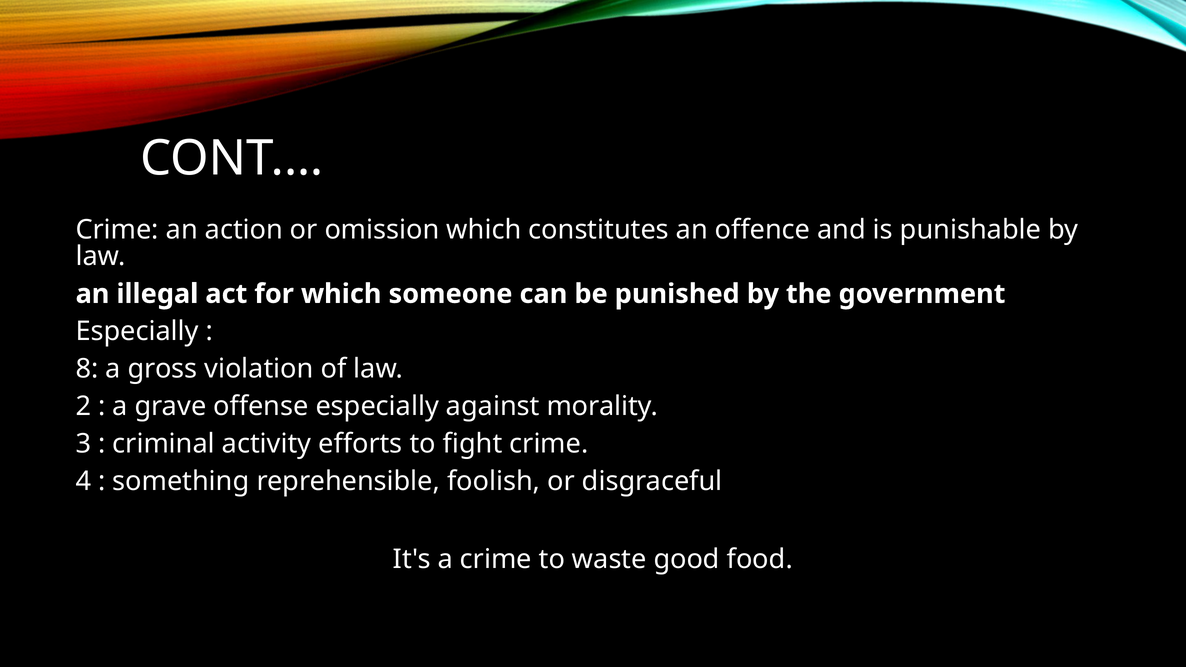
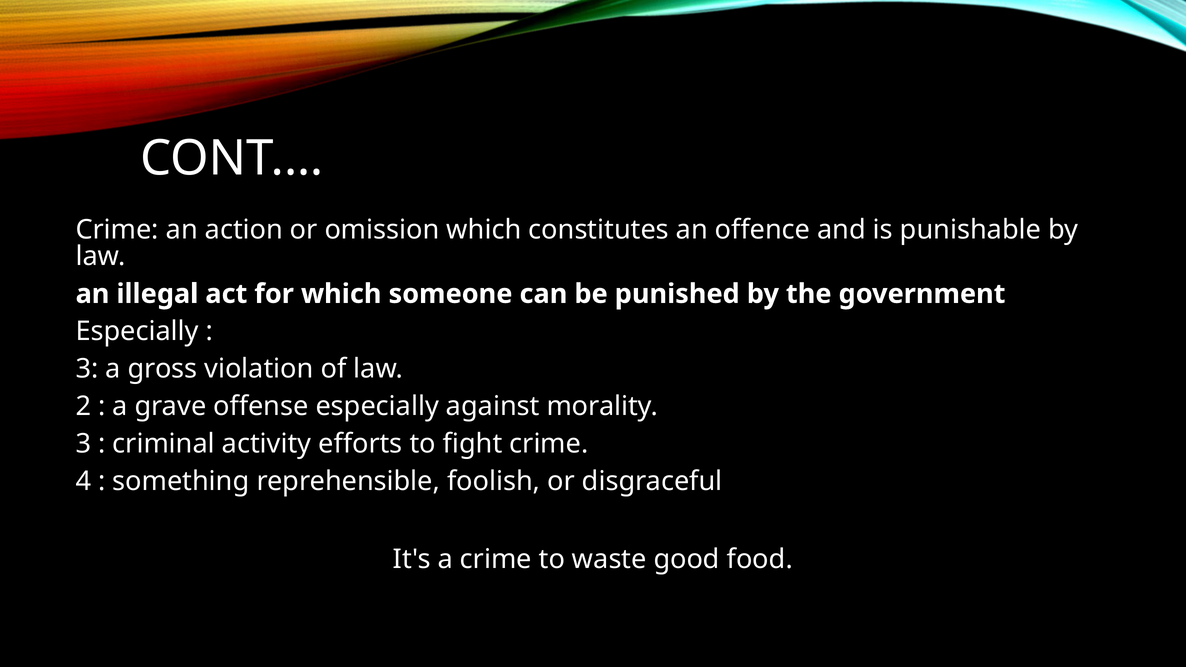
8: 8 -> 3 (87, 369)
